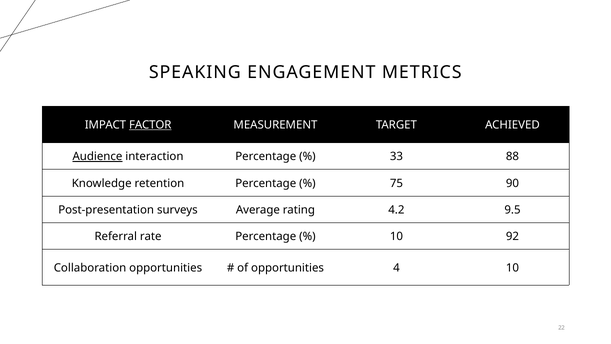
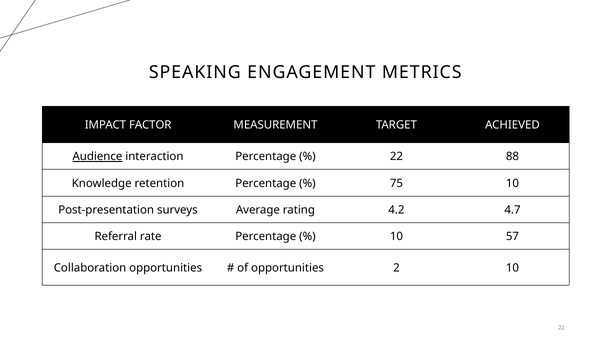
FACTOR underline: present -> none (150, 125)
33: 33 -> 22 (396, 157)
75 90: 90 -> 10 (512, 183)
9.5: 9.5 -> 4.7 (512, 210)
92: 92 -> 57 (512, 236)
4: 4 -> 2 (396, 268)
